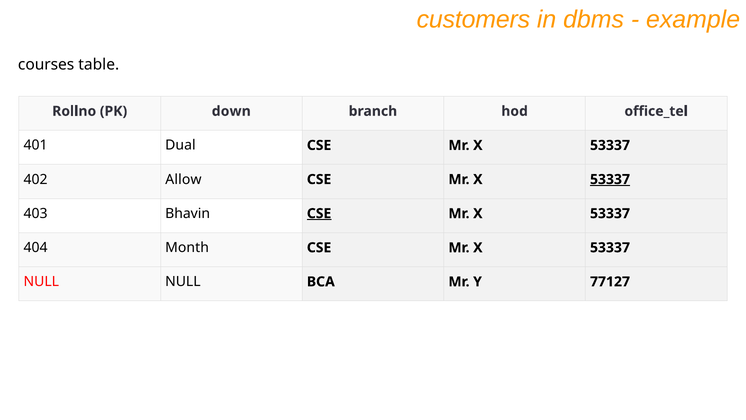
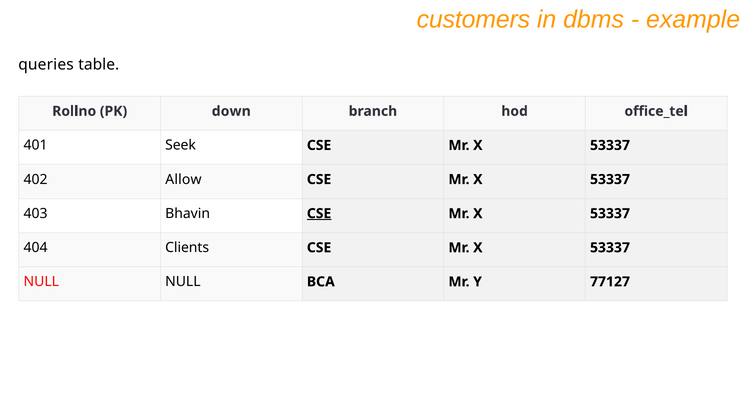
courses: courses -> queries (46, 64)
Dual: Dual -> Seek (181, 145)
53337 underline: present -> none (610, 179)
Month: Month -> Clients (187, 247)
